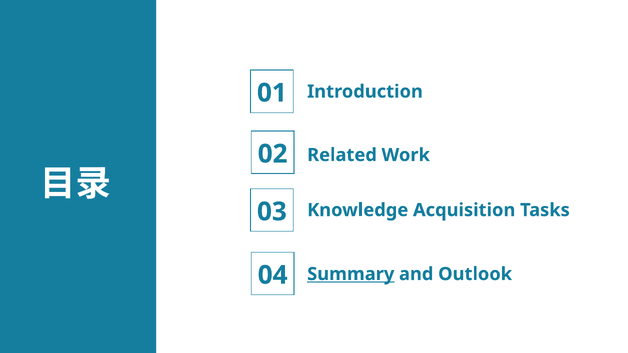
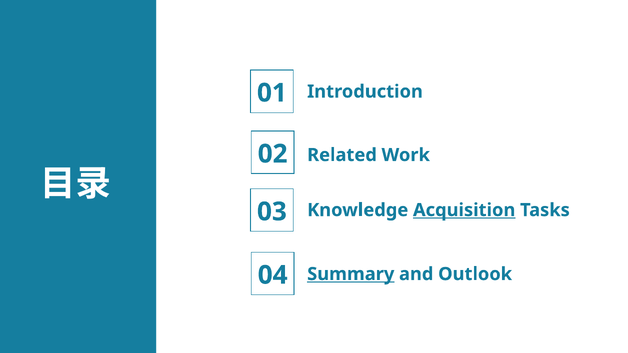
Acquisition underline: none -> present (464, 210)
